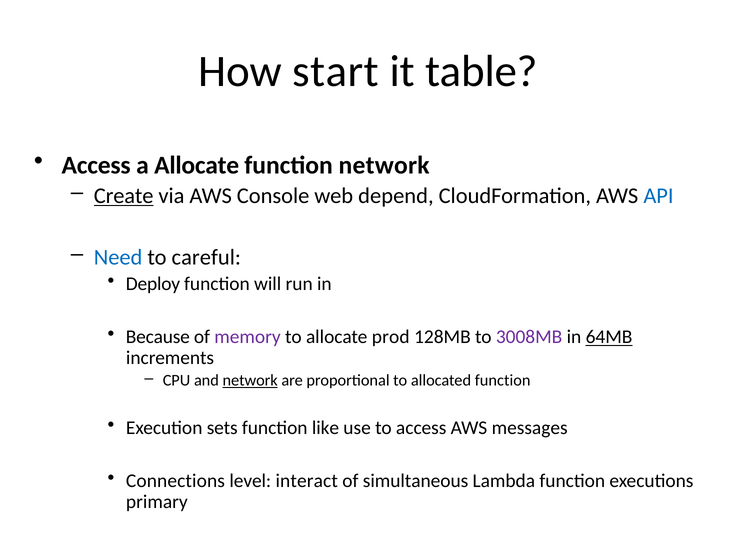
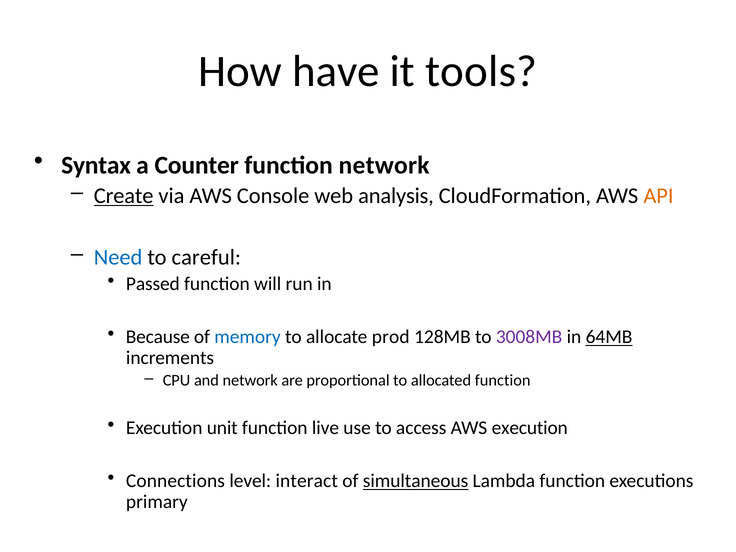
start: start -> have (336, 71)
table: table -> tools (481, 71)
Access: Access -> Syntax (96, 165)
a Allocate: Allocate -> Counter (197, 165)
depend: depend -> analysis (396, 196)
API colour: blue -> orange (658, 196)
Deploy: Deploy -> Passed (153, 284)
memory colour: purple -> blue (248, 337)
network underline: present -> none (250, 381)
sets: sets -> unit (222, 428)
like: like -> live (325, 428)
AWS messages: messages -> execution (530, 428)
simultaneous underline: none -> present (416, 481)
